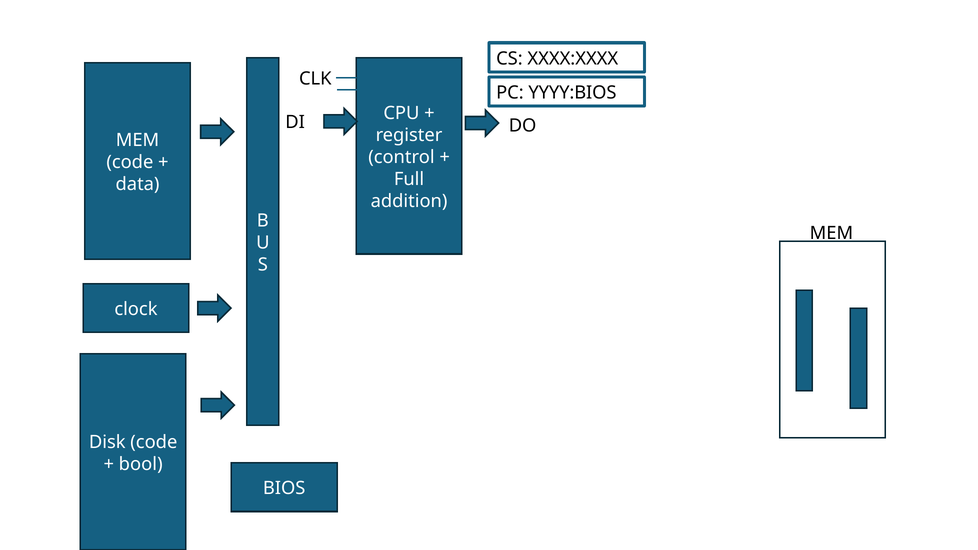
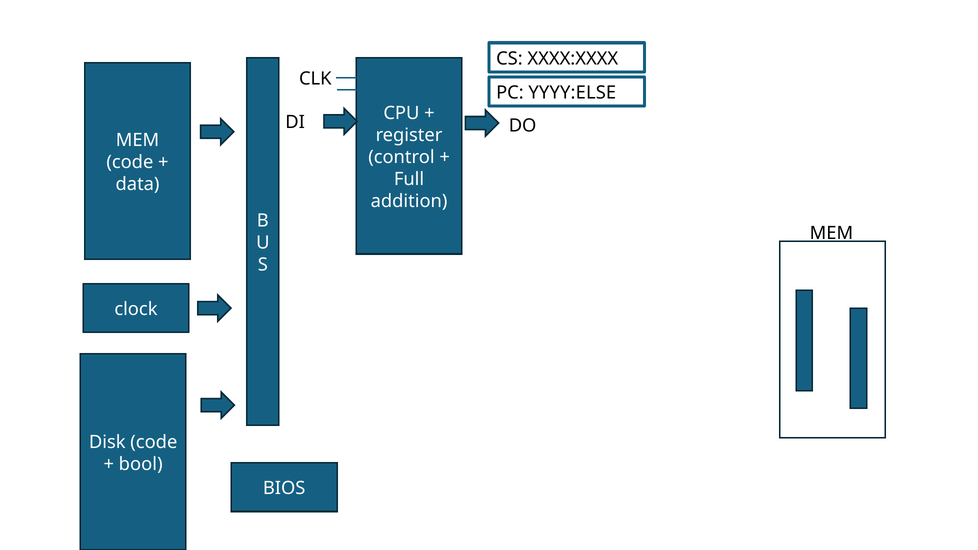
YYYY:BIOS: YYYY:BIOS -> YYYY:ELSE (572, 93)
